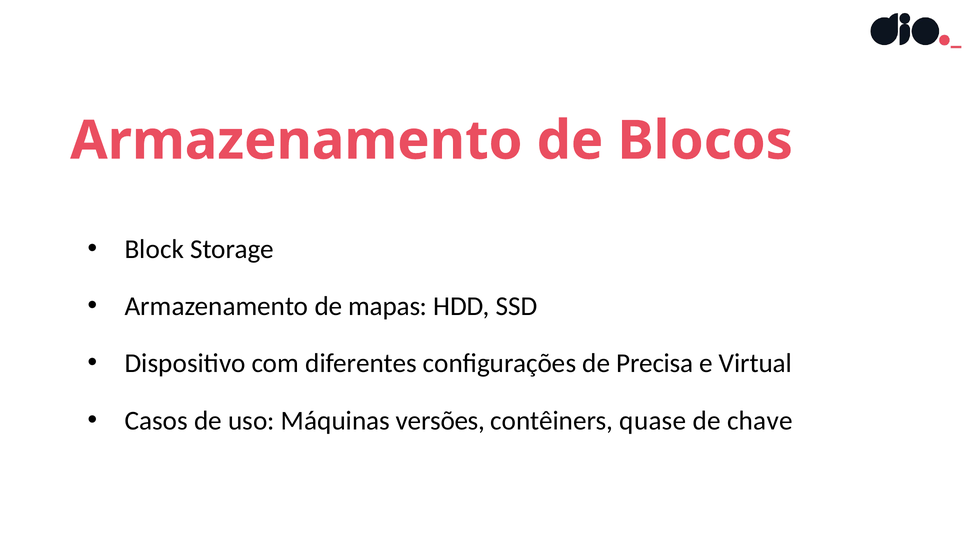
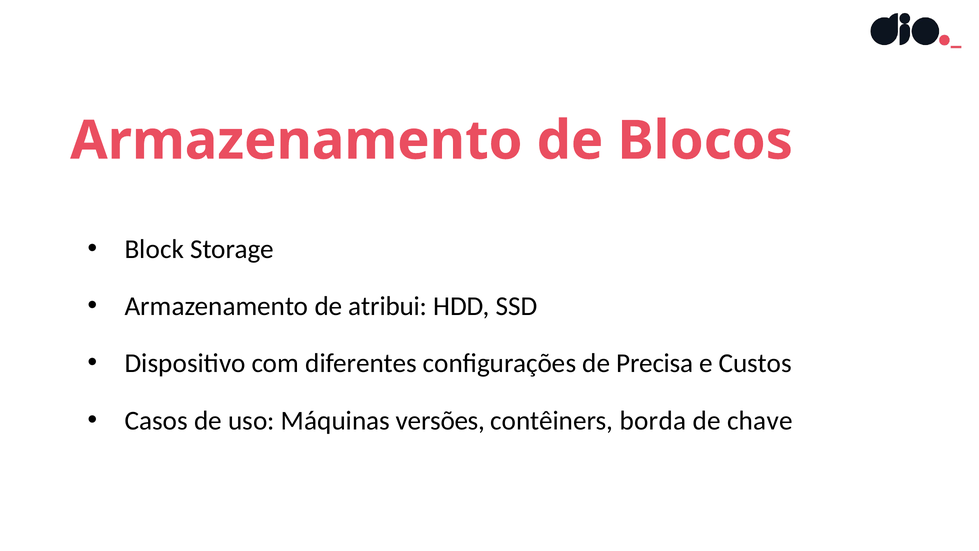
mapas: mapas -> atribui (388, 306)
Virtual: Virtual -> Custos (755, 363)
quase: quase -> borda (653, 420)
